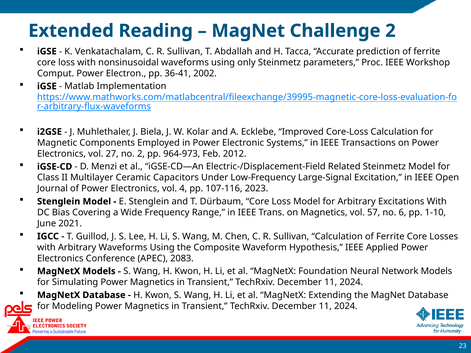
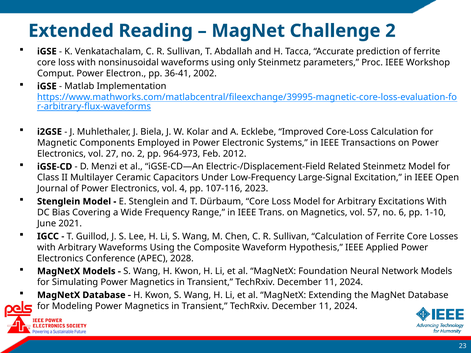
2083: 2083 -> 2028 (182, 259)
